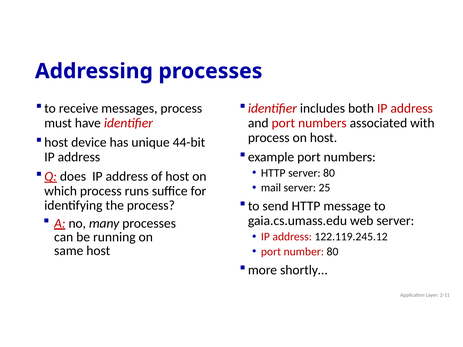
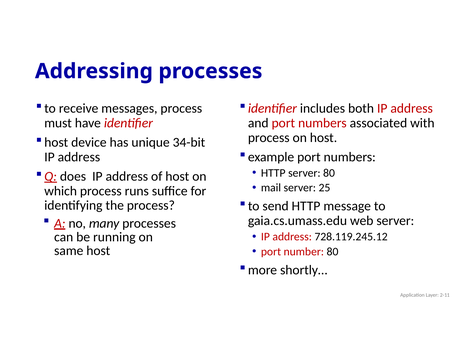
44-bit: 44-bit -> 34-bit (189, 142)
122.119.245.12: 122.119.245.12 -> 728.119.245.12 (351, 237)
